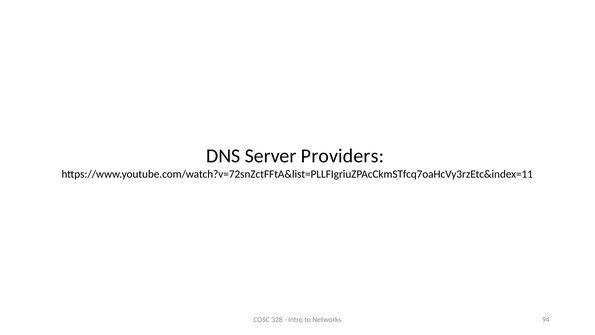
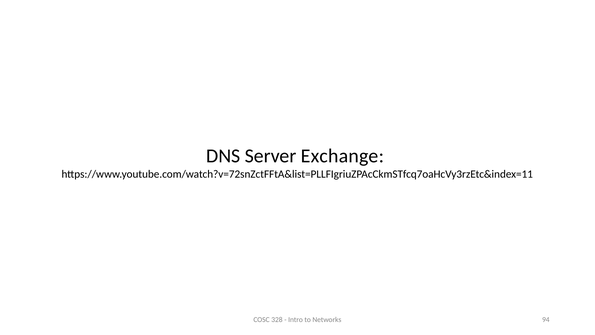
Providers: Providers -> Exchange (342, 156)
